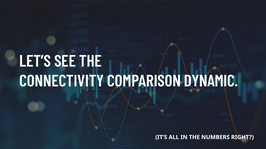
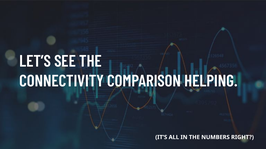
DYNAMIC: DYNAMIC -> HELPING (211, 81)
